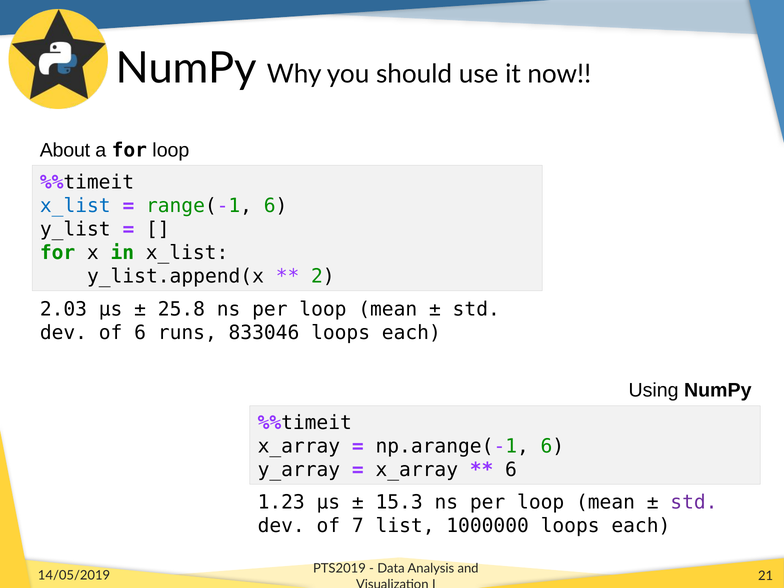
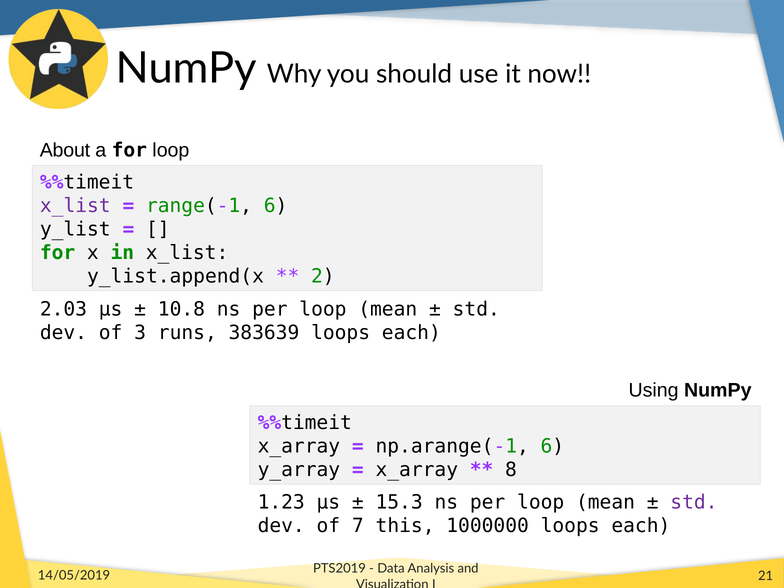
x_list colour: blue -> purple (75, 206)
25.8: 25.8 -> 10.8 (181, 309)
of 6: 6 -> 3 (140, 333)
833046: 833046 -> 383639 (264, 333)
6: 6 -> 8 (511, 470)
list: list -> this (405, 526)
